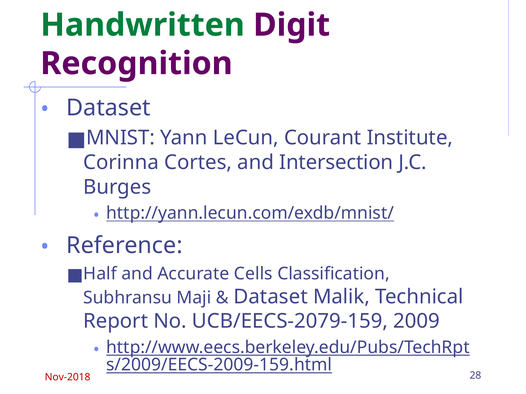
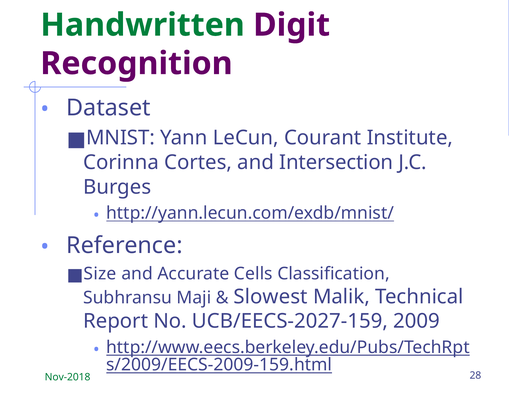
Half: Half -> Size (100, 274)
Dataset: Dataset -> Slowest (271, 297)
UCB/EECS-2079-159: UCB/EECS-2079-159 -> UCB/EECS-2027-159 (290, 322)
Nov-2018 colour: red -> green (68, 378)
